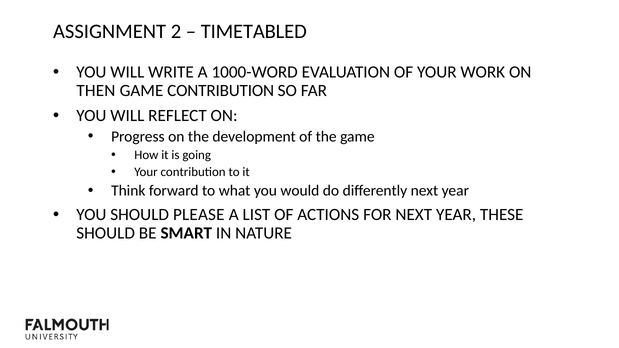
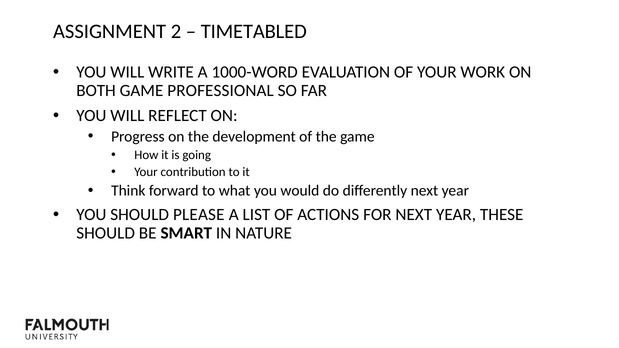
THEN: THEN -> BOTH (96, 91)
GAME CONTRIBUTION: CONTRIBUTION -> PROFESSIONAL (221, 91)
